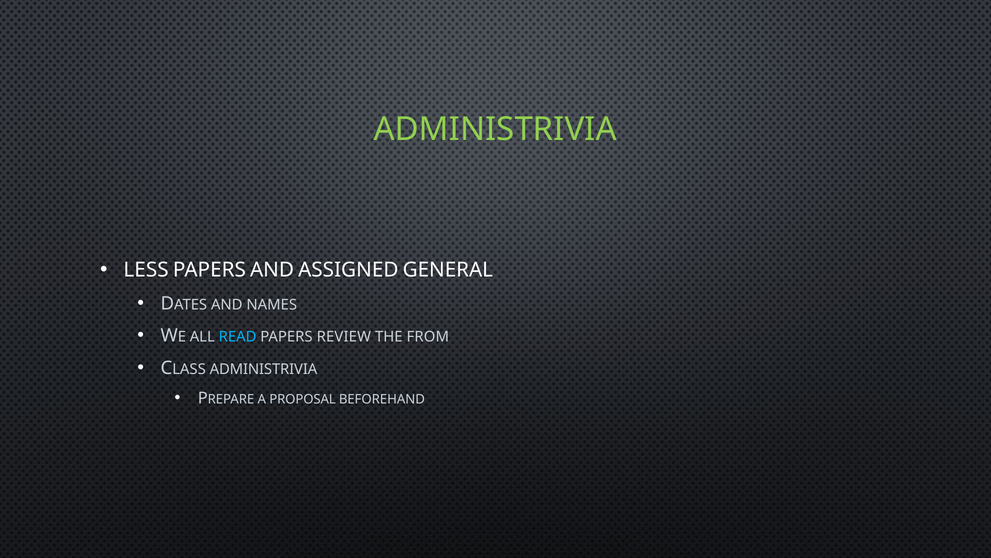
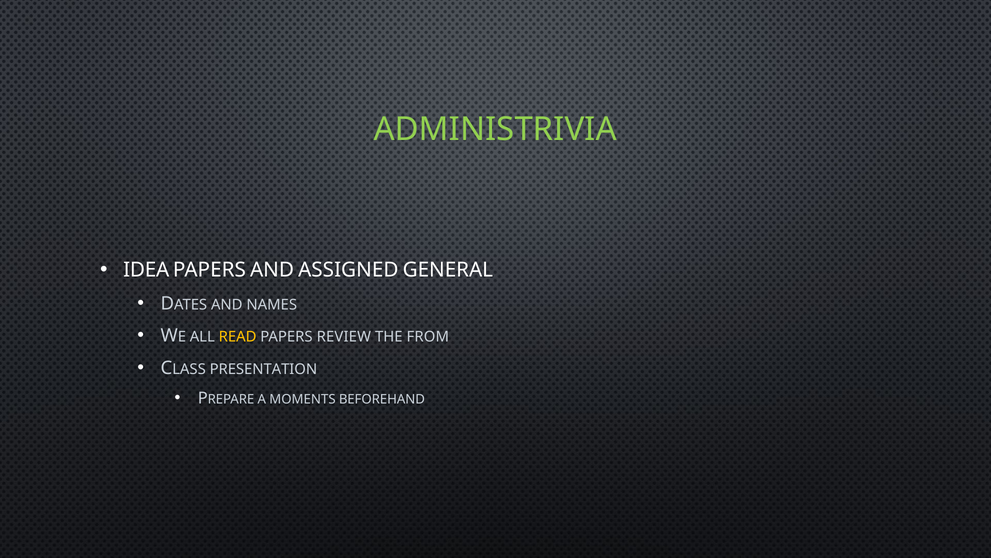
LESS: LESS -> IDEA (146, 270)
READ colour: light blue -> yellow (238, 337)
ADMINISTRIVIA: ADMINISTRIVIA -> PRESENTATION (263, 369)
PROPOSAL: PROPOSAL -> MOMENTS (302, 399)
